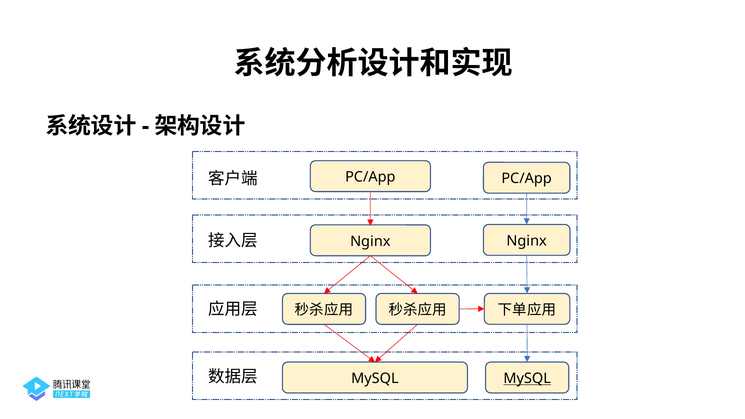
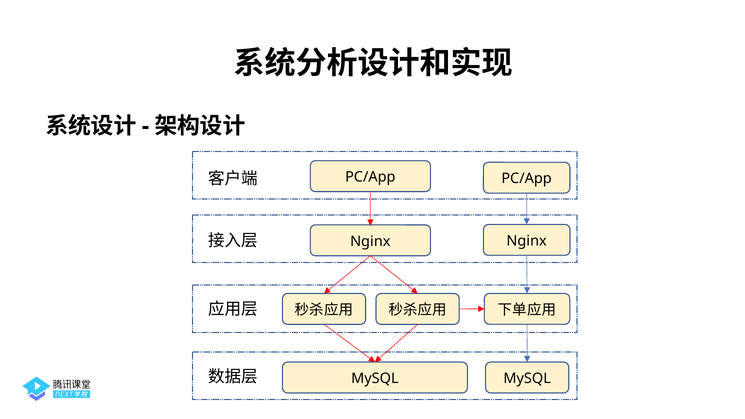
MySQL underline: present -> none (527, 379)
